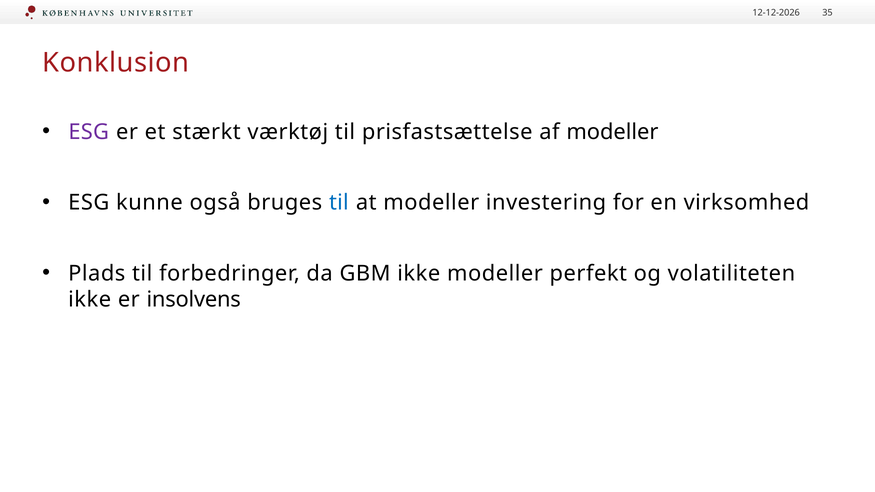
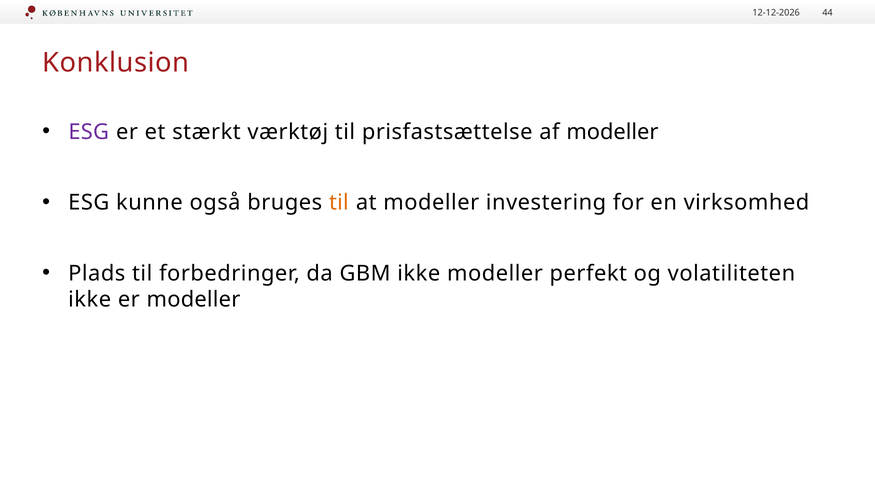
35: 35 -> 44 (828, 13)
til colour: blue -> orange (339, 203)
er insolvens: insolvens -> modeller (193, 300)
